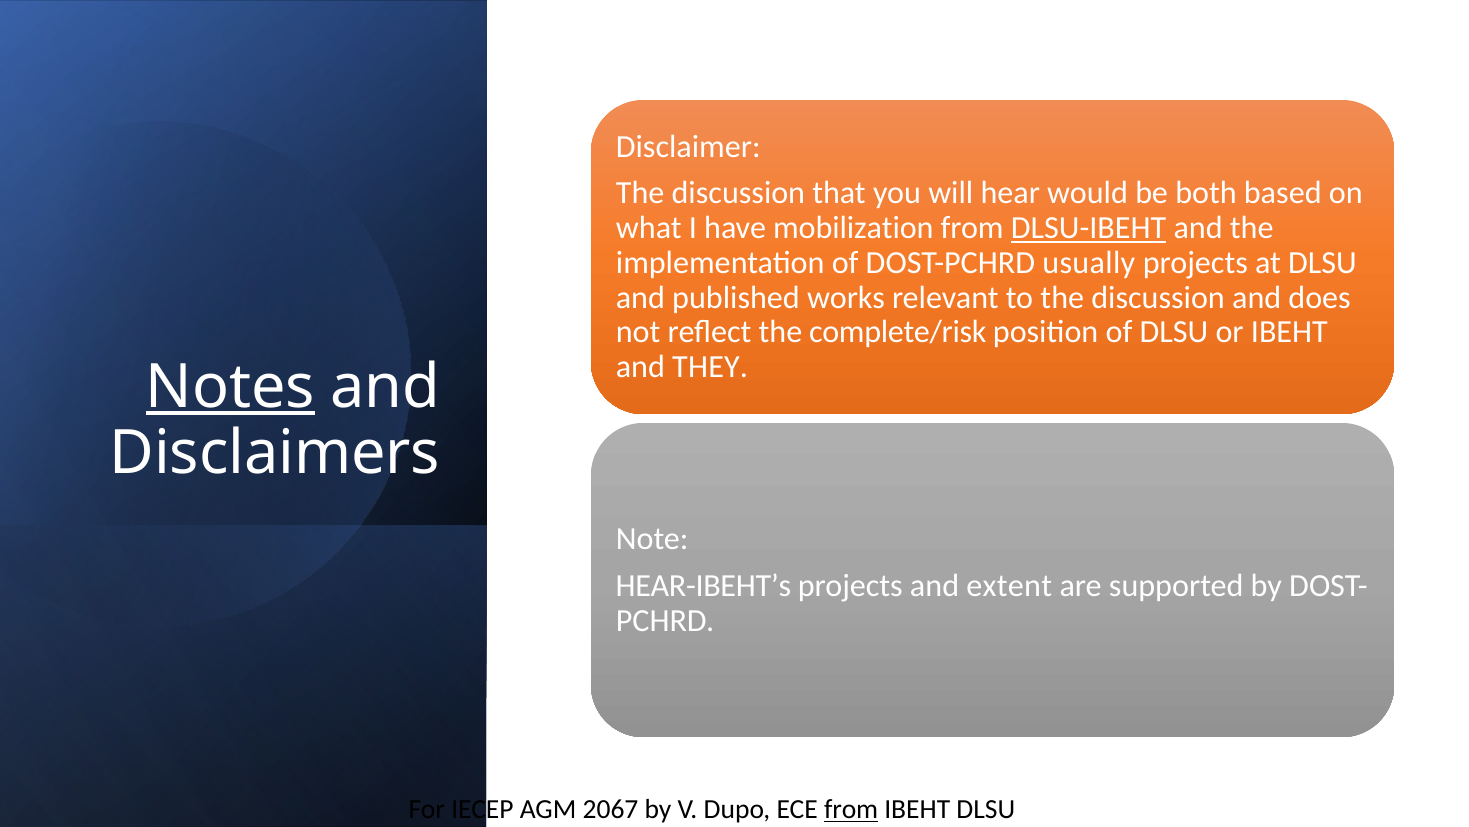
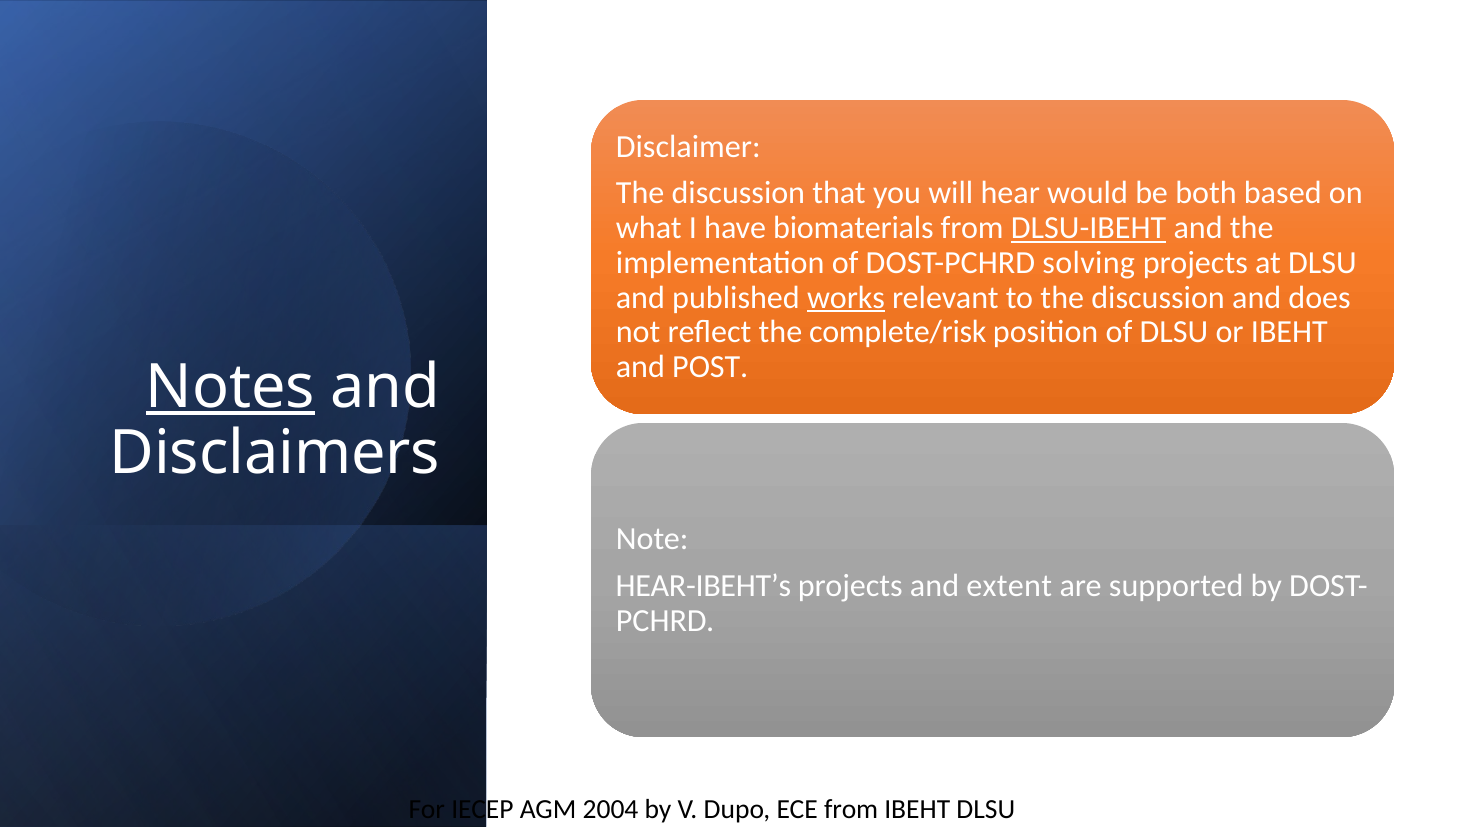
mobilization: mobilization -> biomaterials (853, 228)
usually: usually -> solving (1089, 263)
works underline: none -> present (846, 297)
THEY: THEY -> POST (710, 367)
2067: 2067 -> 2004 (611, 809)
from underline: present -> none (851, 809)
